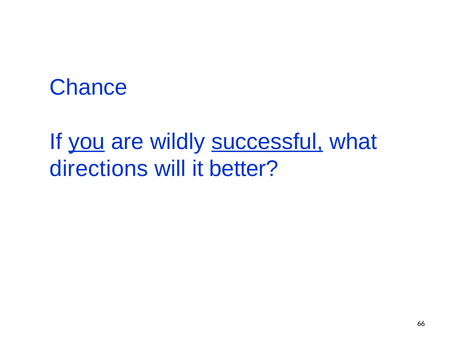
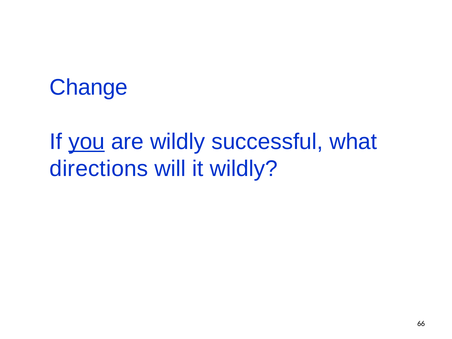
Chance: Chance -> Change (89, 87)
successful underline: present -> none (267, 142)
it better: better -> wildly (244, 169)
